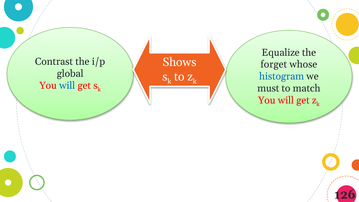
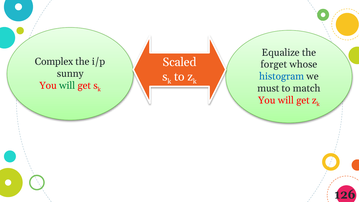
Contrast: Contrast -> Complex (54, 62)
Shows: Shows -> Scaled (180, 62)
global: global -> sunny (70, 74)
will colour: blue -> green (67, 86)
